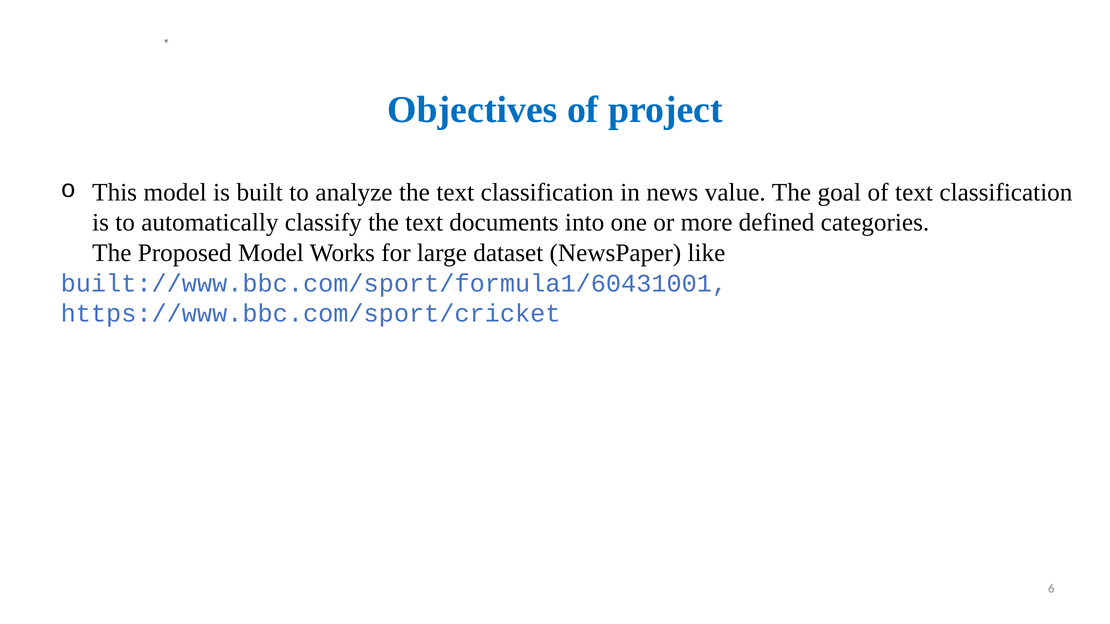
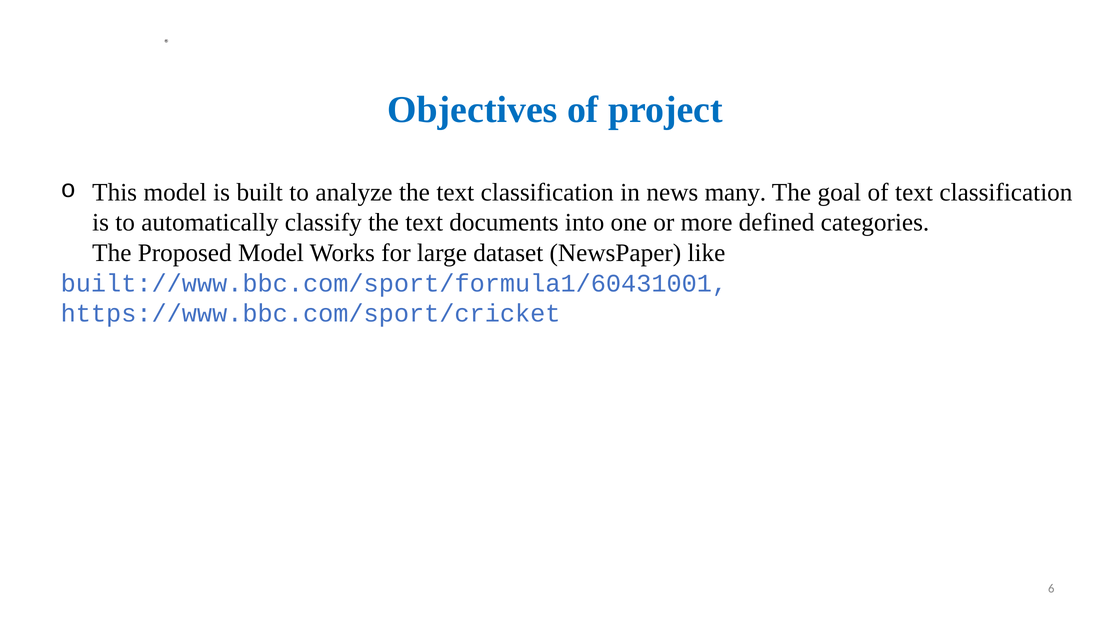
value: value -> many (735, 193)
